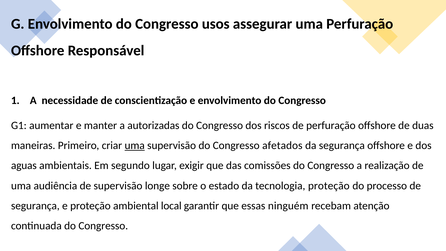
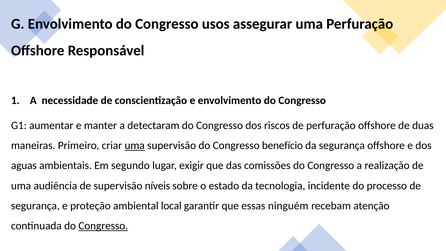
autorizadas: autorizadas -> detectaram (153, 125)
afetados: afetados -> benefício (282, 145)
longe: longe -> níveis (157, 186)
tecnologia proteção: proteção -> incidente (329, 186)
Congresso underline: none -> present (103, 226)
